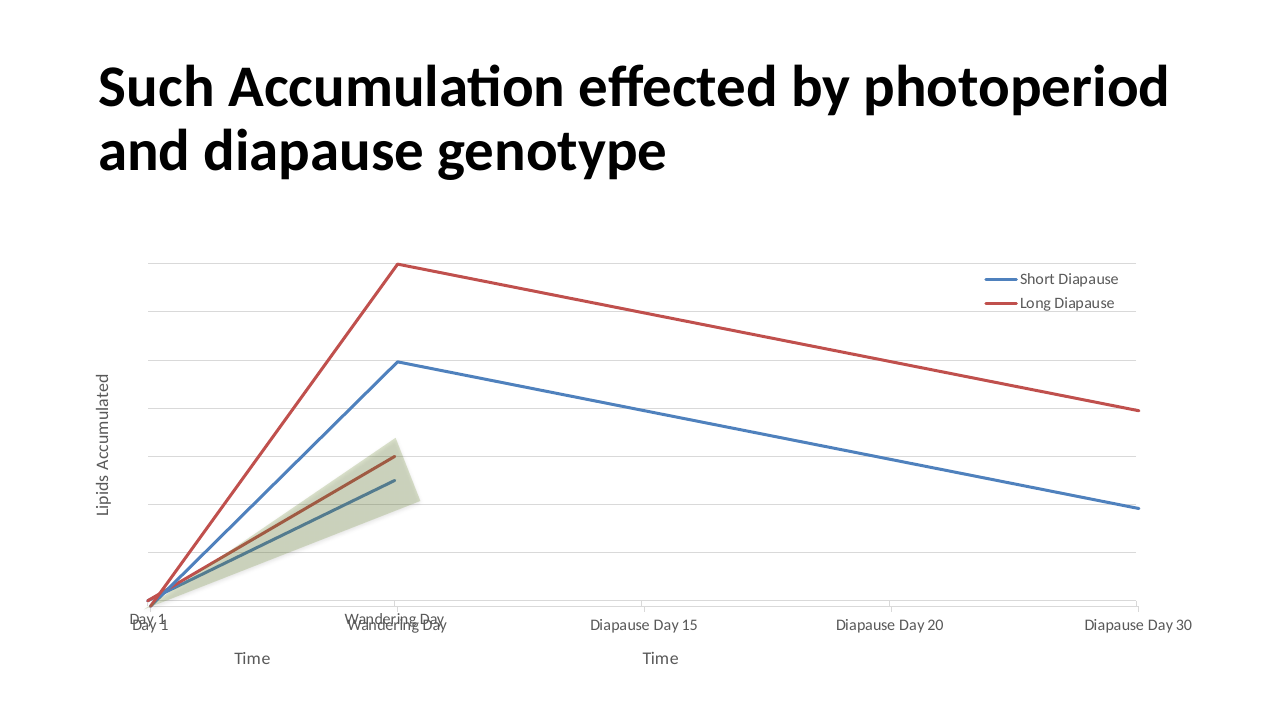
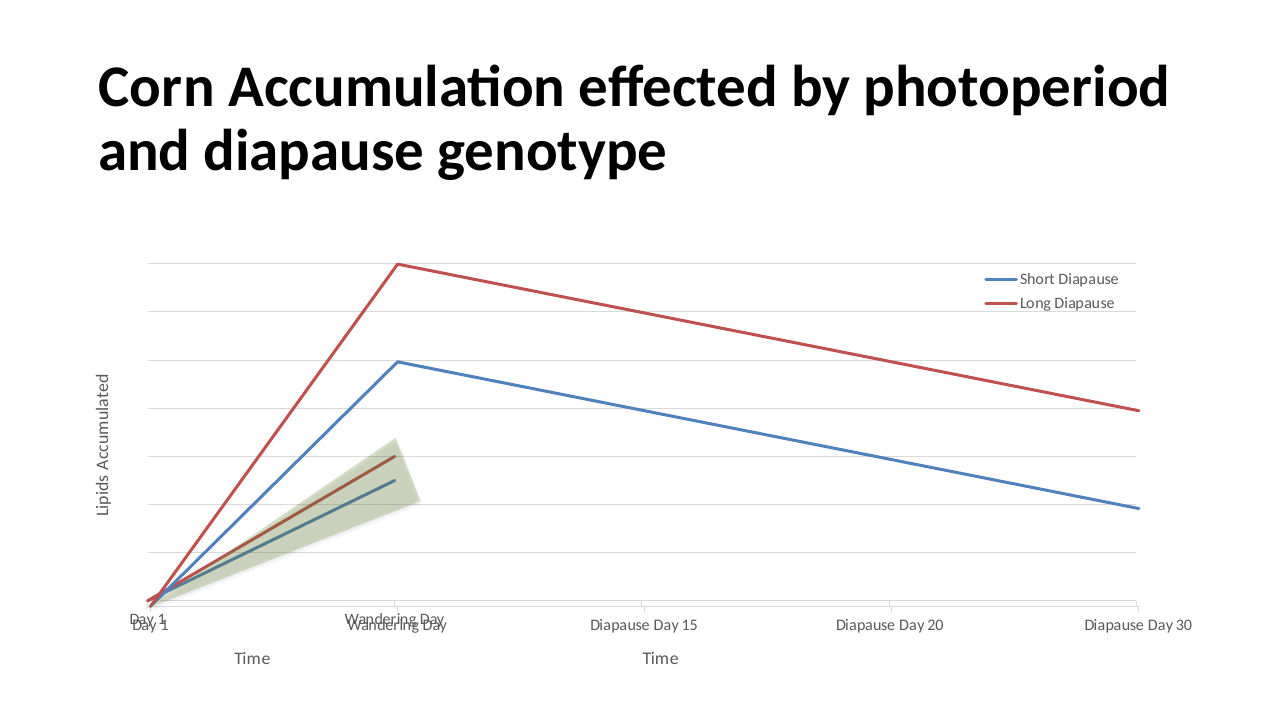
Such: Such -> Corn (156, 87)
